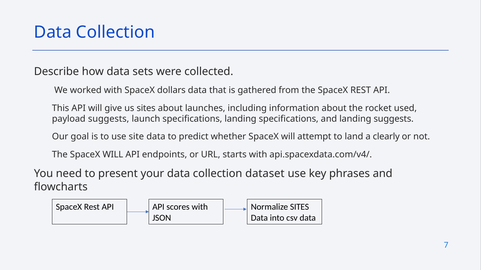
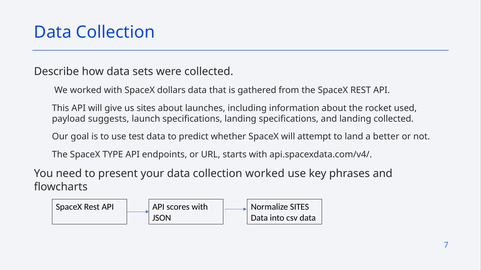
landing suggests: suggests -> collected (394, 119)
site: site -> test (136, 137)
clearly: clearly -> better (386, 137)
The SpaceX WILL: WILL -> TYPE (113, 155)
collection dataset: dataset -> worked (265, 174)
